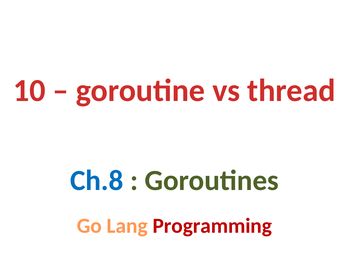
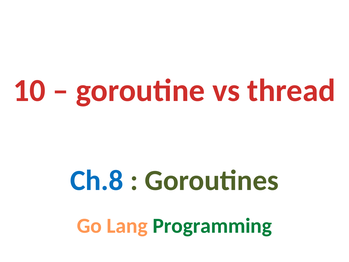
Programming colour: red -> green (212, 226)
